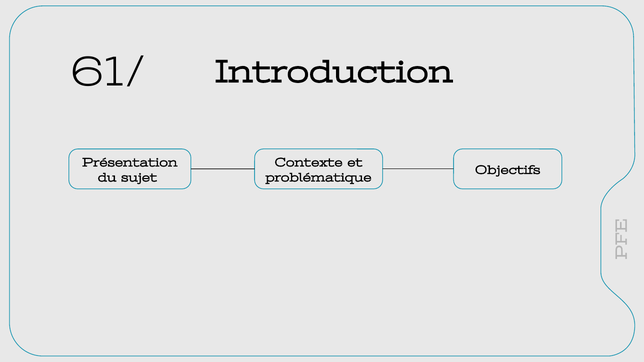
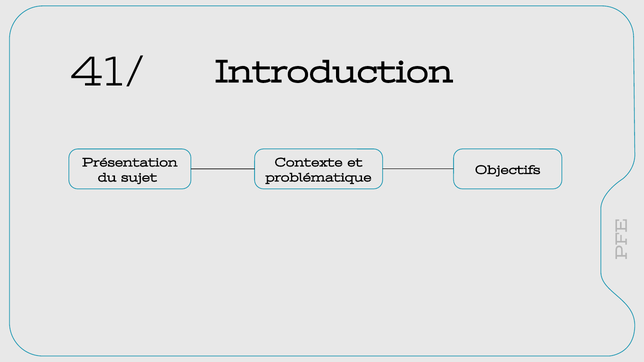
61/: 61/ -> 41/ (108, 72)
